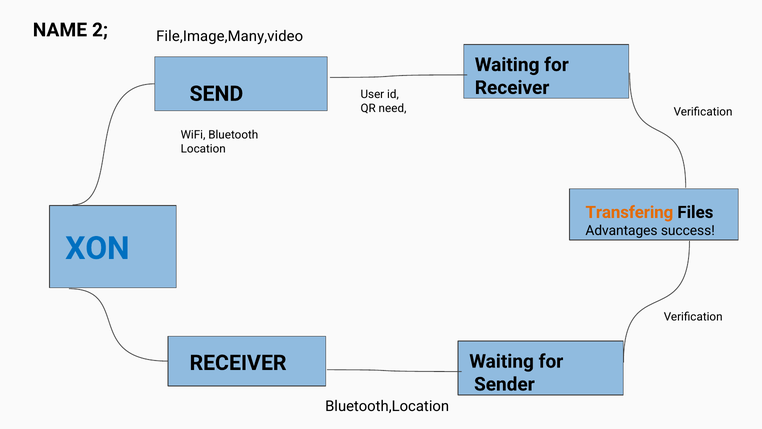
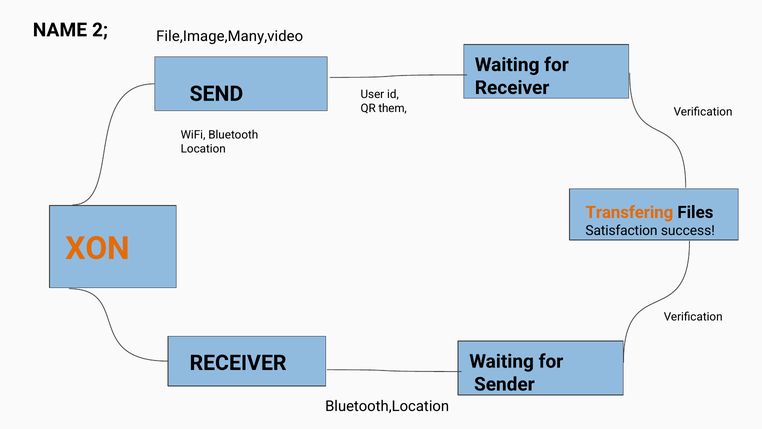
need: need -> them (393, 108)
Advantages: Advantages -> Satisfaction (622, 230)
XON colour: blue -> orange (97, 248)
